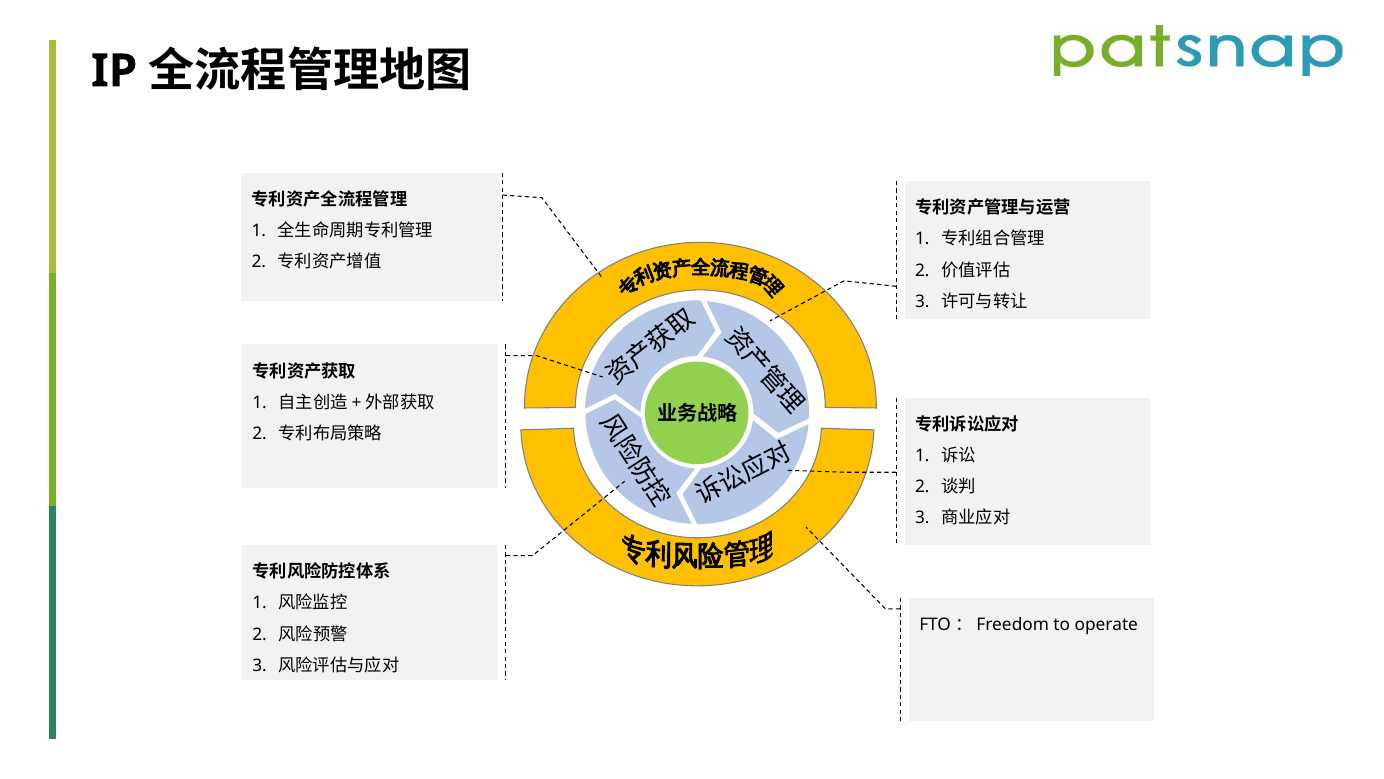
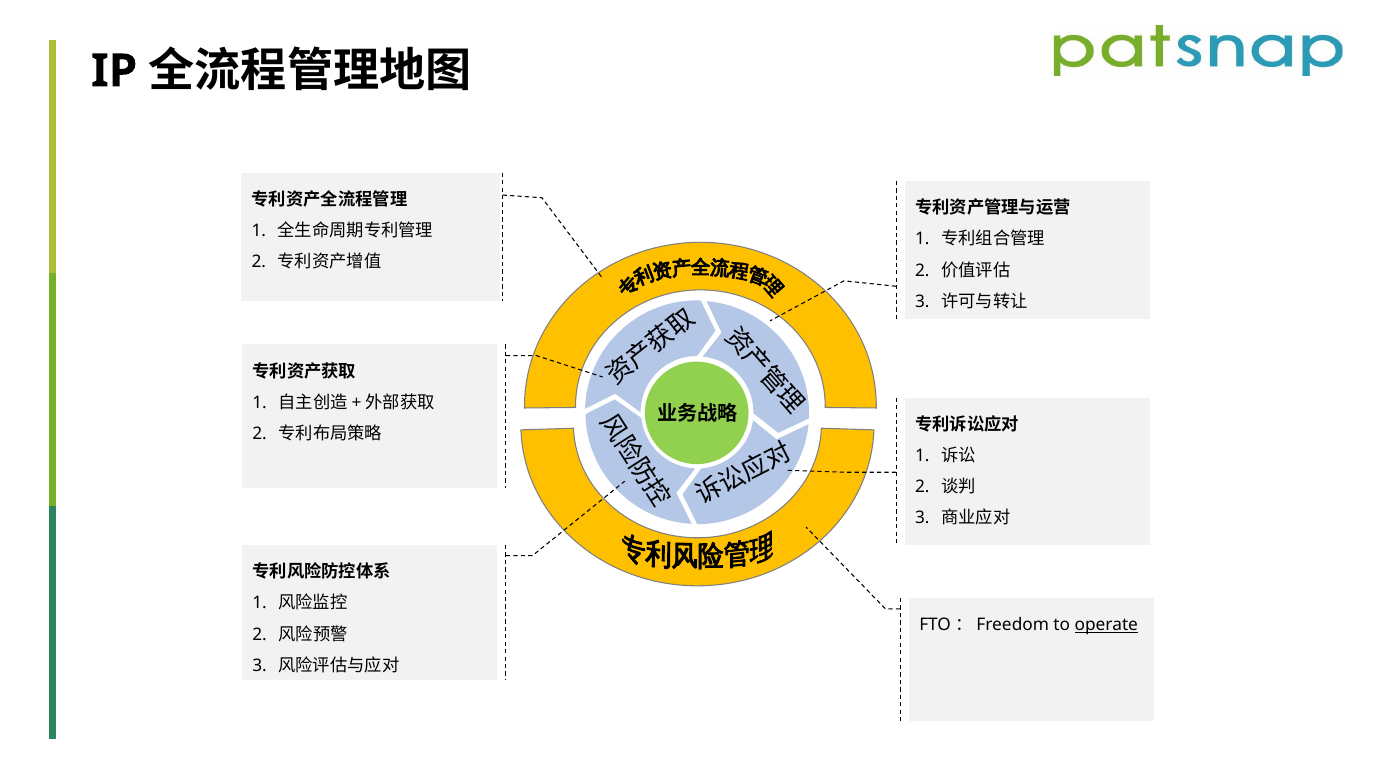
operate underline: none -> present (1106, 625)
